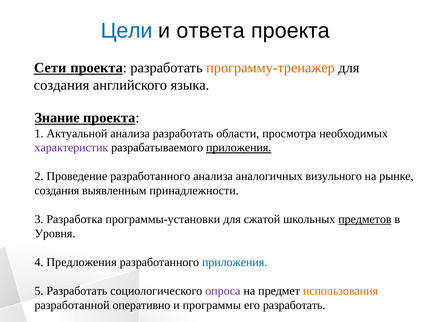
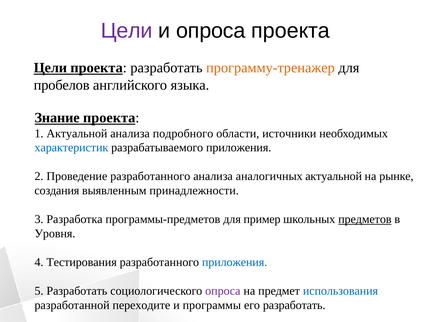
Цели colour: blue -> purple (127, 31)
и ответа: ответа -> опроса (211, 31)
Сети: Сети -> Цели (50, 68)
создания: создания -> пробелов (62, 85)
анализа разработать: разработать -> подробного (183, 134)
просмотра: просмотра -> источники (289, 134)
характеристик colour: purple -> blue (71, 148)
приложения underline: present -> none (239, 148)
аналогичных визульного: визульного -> актуальной (334, 177)
программы-установки: программы-установки -> программы-предметов (163, 220)
сжатой: сжатой -> пример (262, 220)
Предложения: Предложения -> Тестирования (82, 263)
использования colour: orange -> blue (341, 291)
оперативно: оперативно -> переходите (141, 306)
